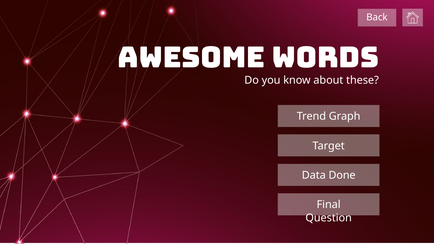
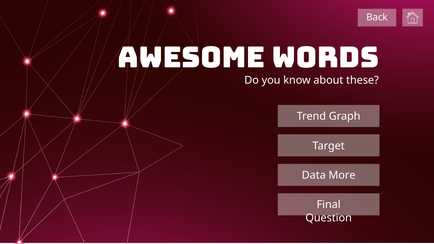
Done: Done -> More (342, 175)
